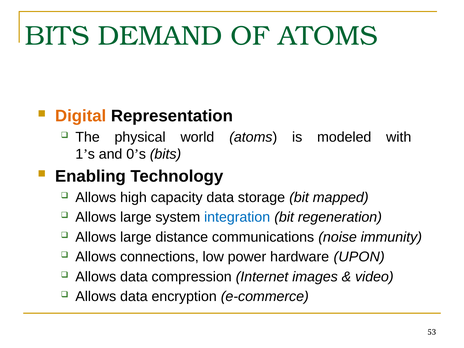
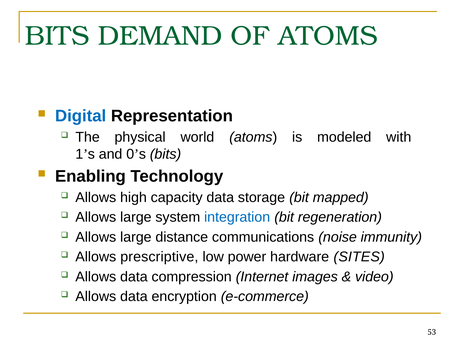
Digital colour: orange -> blue (81, 116)
connections: connections -> prescriptive (159, 257)
UPON: UPON -> SITES (359, 257)
